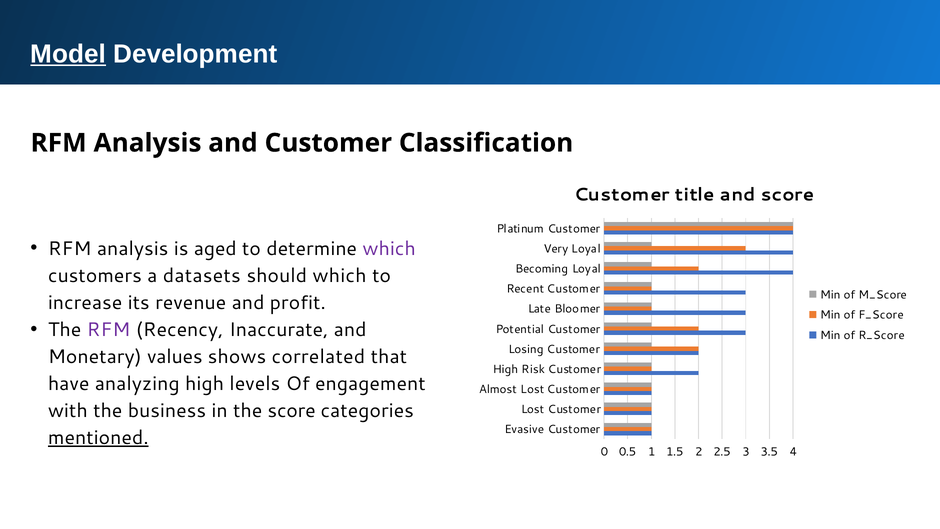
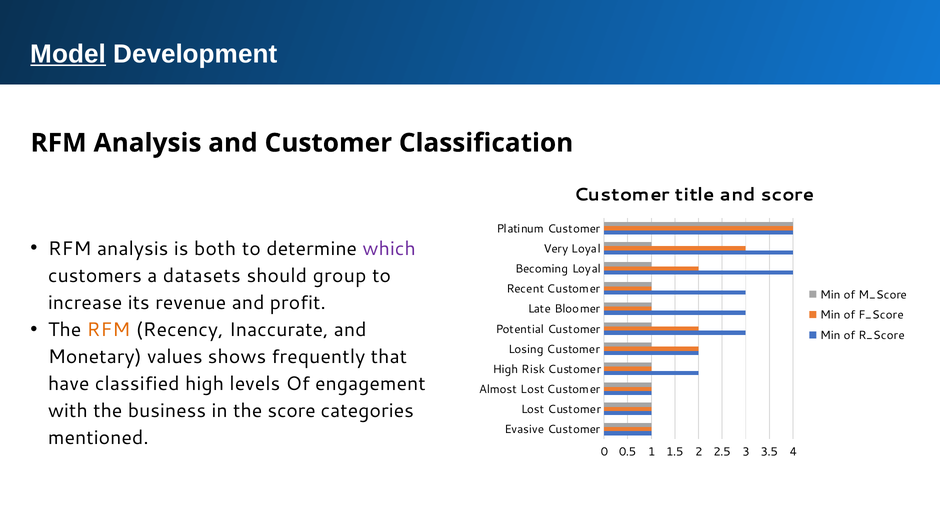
aged: aged -> both (215, 249)
should which: which -> group (340, 276)
RFM colour: purple -> orange (108, 330)
correlated: correlated -> frequently (318, 357)
analyzing: analyzing -> classified (137, 384)
mentioned underline: present -> none (98, 438)
